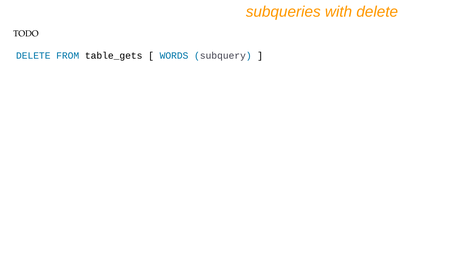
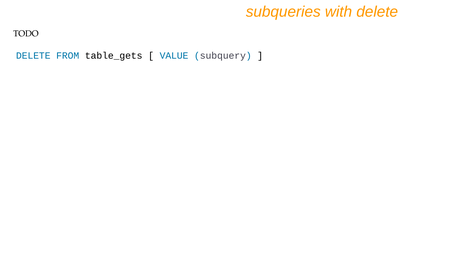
WORDS: WORDS -> VALUE (174, 56)
